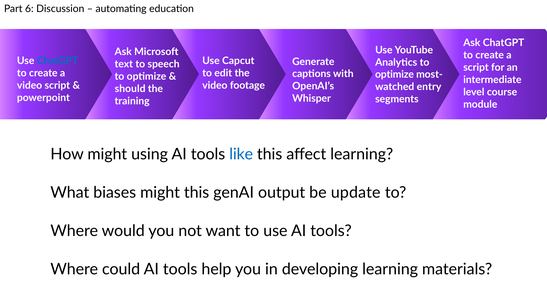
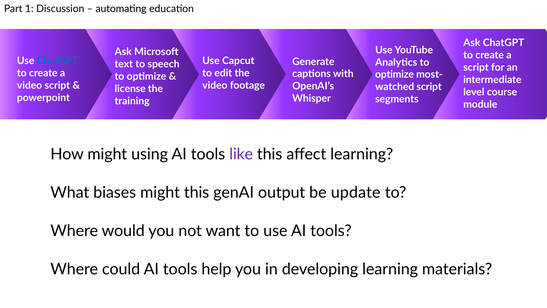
6: 6 -> 1 (29, 9)
entry: entry -> script (429, 87)
should: should -> license (130, 89)
like colour: blue -> purple (241, 154)
